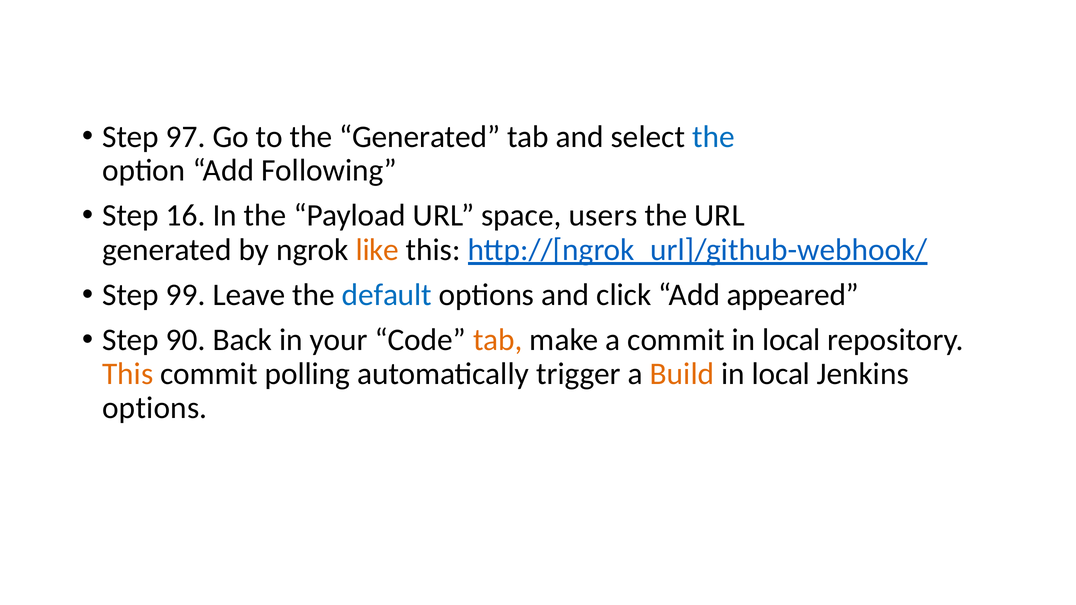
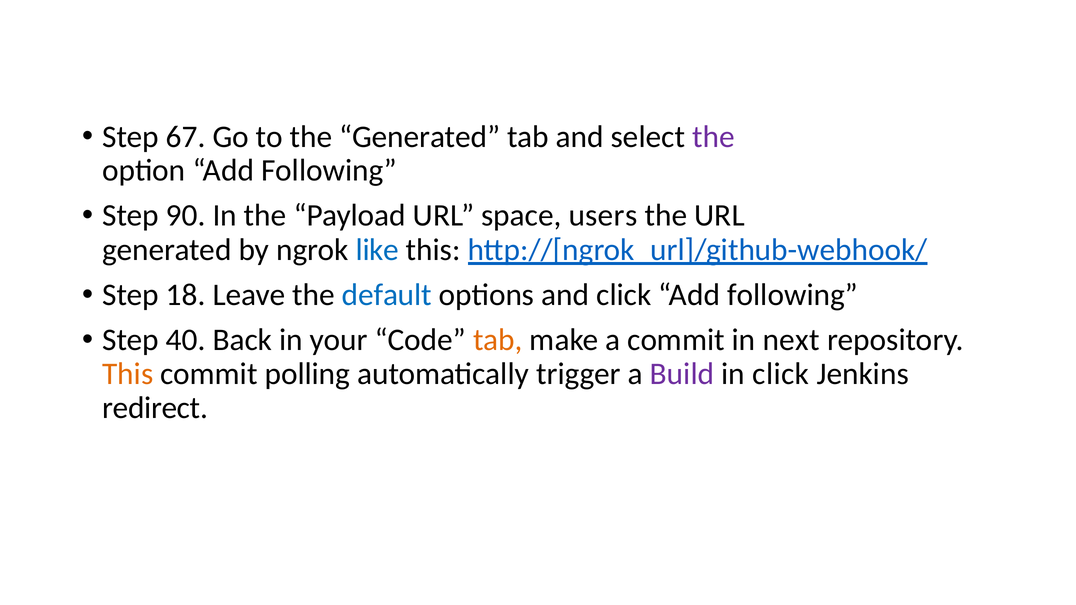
97: 97 -> 67 (186, 137)
the colour: blue -> purple (713, 137)
16: 16 -> 90 (186, 216)
like colour: orange -> blue (377, 250)
99: 99 -> 18 (186, 295)
click Add appeared: appeared -> following (793, 295)
90: 90 -> 40 (186, 340)
commit in local: local -> next (791, 340)
Build colour: orange -> purple (682, 374)
local: local -> click (781, 374)
options: options -> redirect (155, 408)
